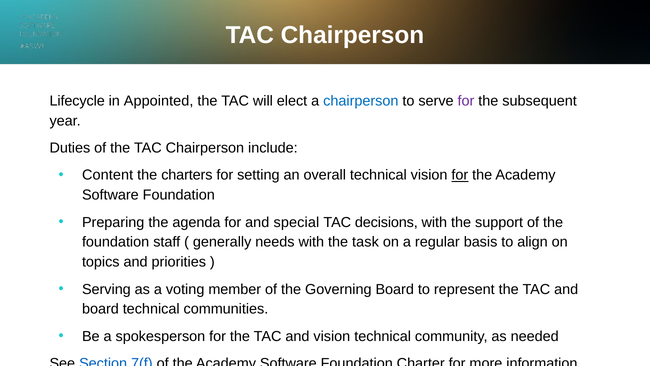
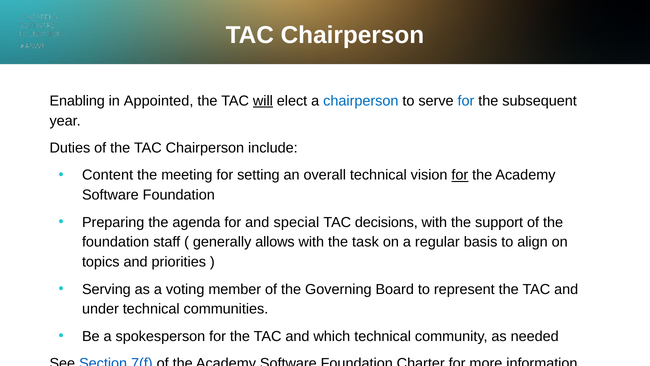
Lifecycle: Lifecycle -> Enabling (77, 101)
will underline: none -> present (263, 101)
for colour: purple -> blue (466, 101)
charters: charters -> meeting (187, 175)
needs: needs -> allows (275, 242)
board: board -> under (100, 309)
and vision: vision -> which (332, 336)
